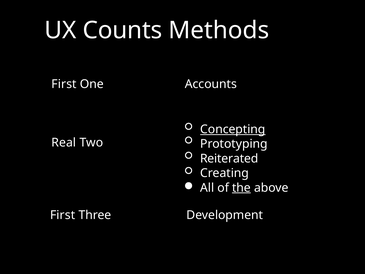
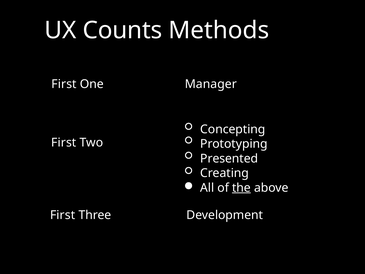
Accounts: Accounts -> Manager (211, 84)
Concepting underline: present -> none (233, 129)
Real: Real -> First (64, 142)
Reiterated: Reiterated -> Presented (229, 158)
